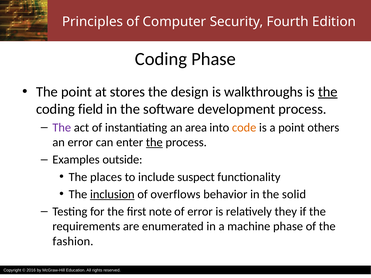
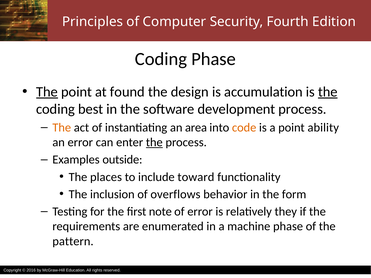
The underline: none -> present (47, 92)
stores: stores -> found (127, 92)
walkthroughs: walkthroughs -> accumulation (263, 92)
field: field -> best (91, 109)
The colour: purple -> orange (62, 128)
others: others -> ability (323, 128)
suspect: suspect -> toward (196, 177)
inclusion underline: present -> none (112, 194)
solid: solid -> form (294, 194)
fashion: fashion -> pattern (73, 241)
